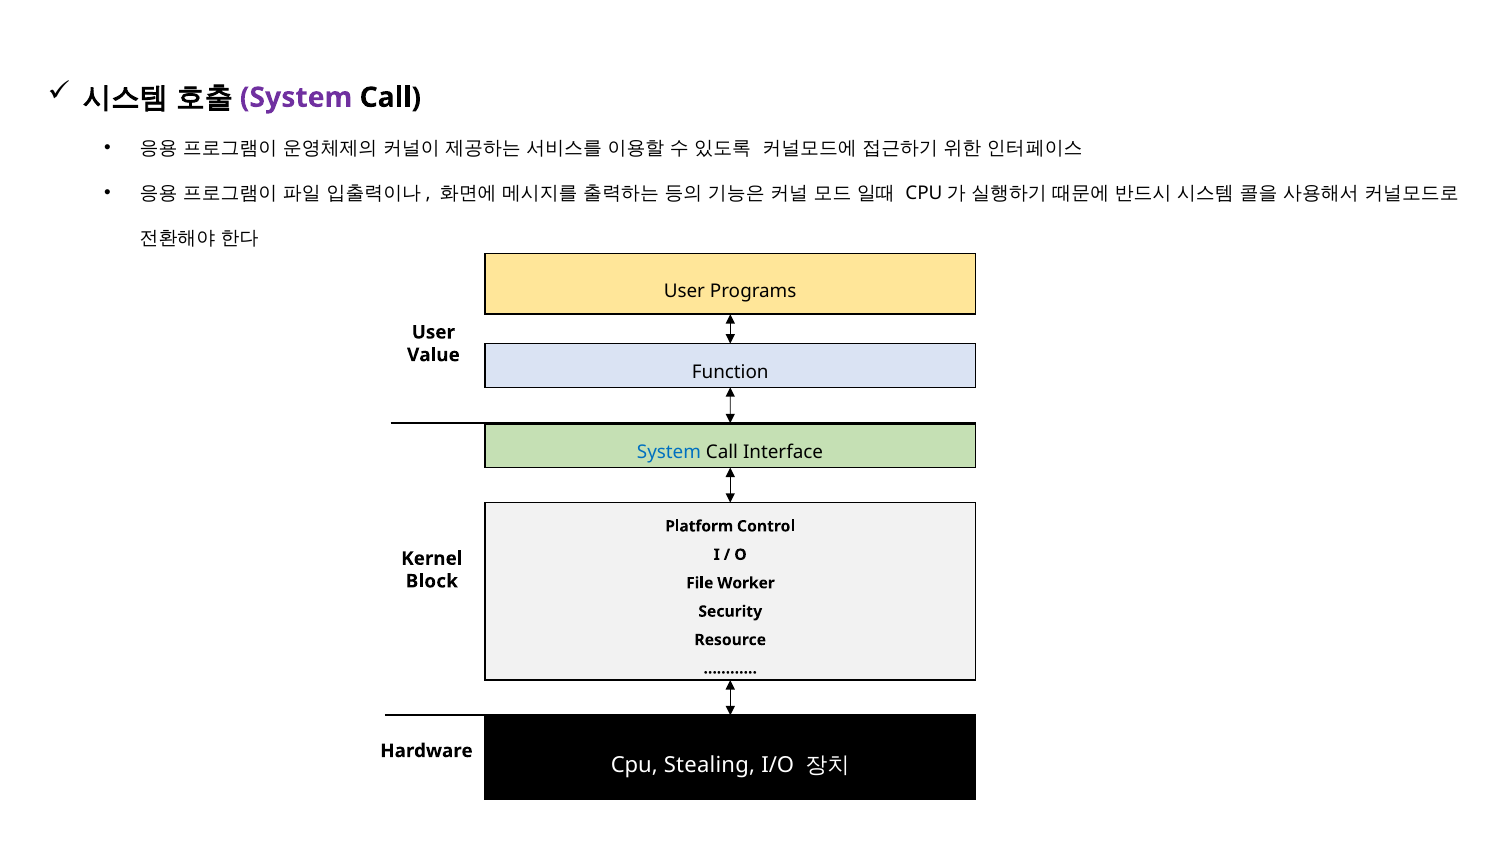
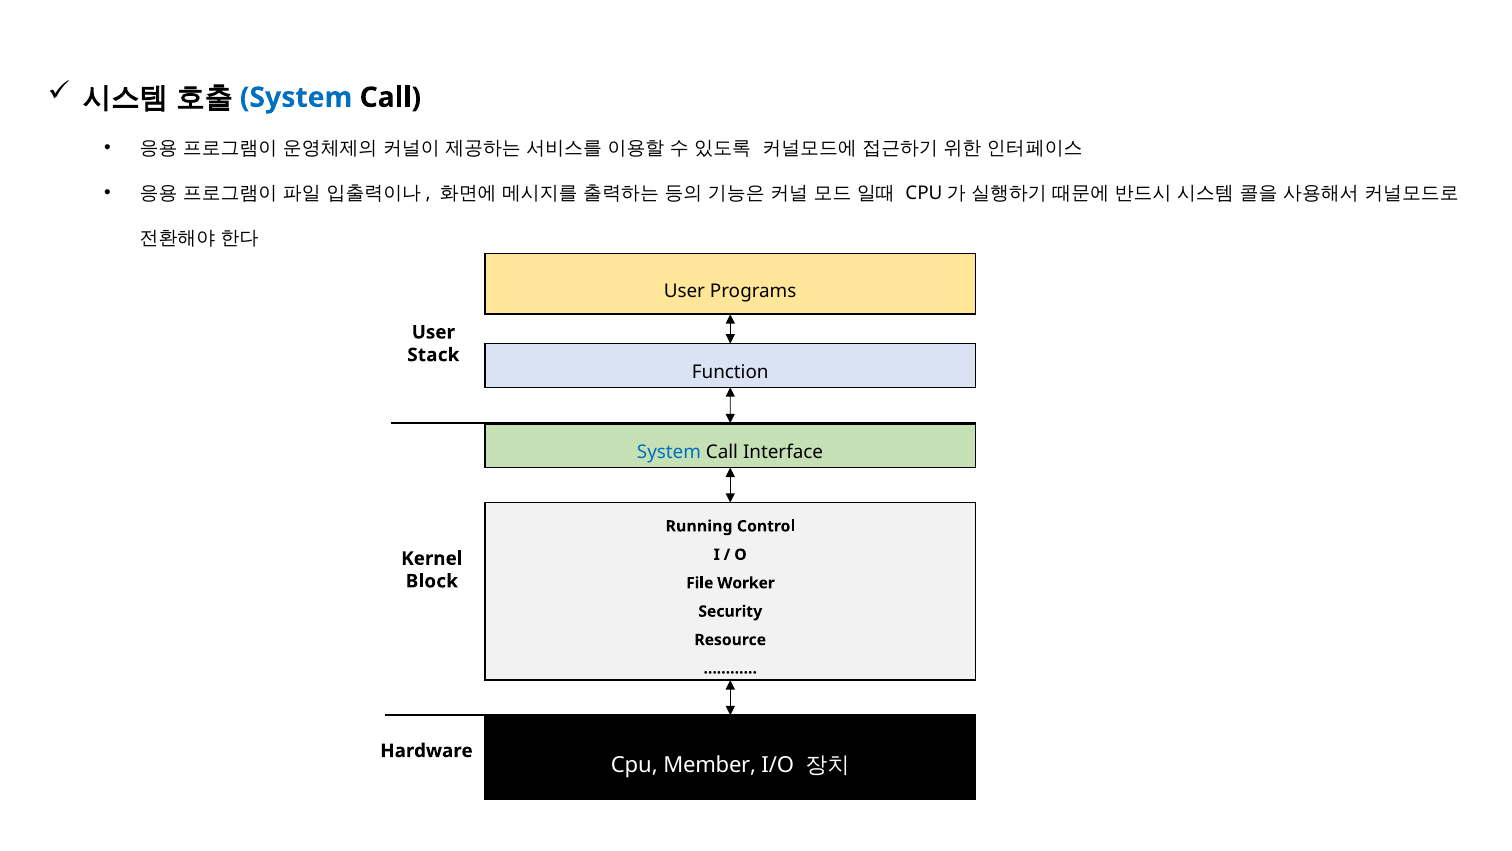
System colour: purple -> blue (296, 97)
Value: Value -> Stack (433, 355)
Platform: Platform -> Running (699, 526)
Stealing: Stealing -> Member (710, 765)
